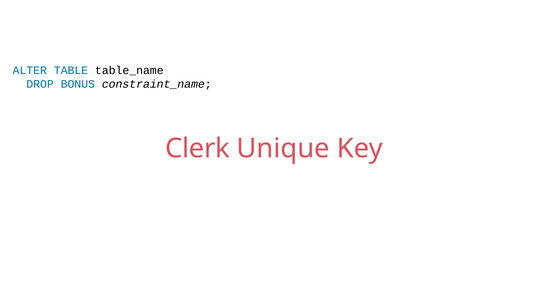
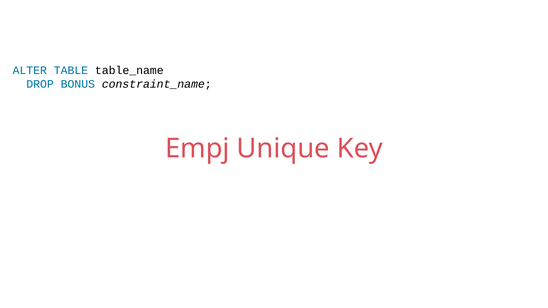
Clerk: Clerk -> Empj (197, 149)
